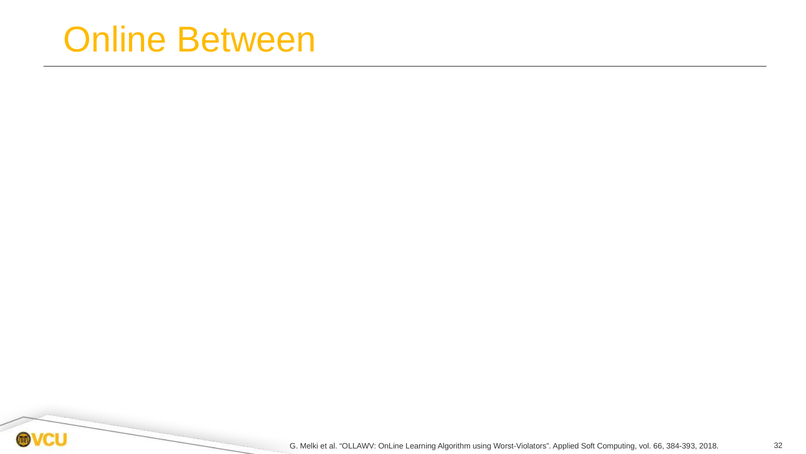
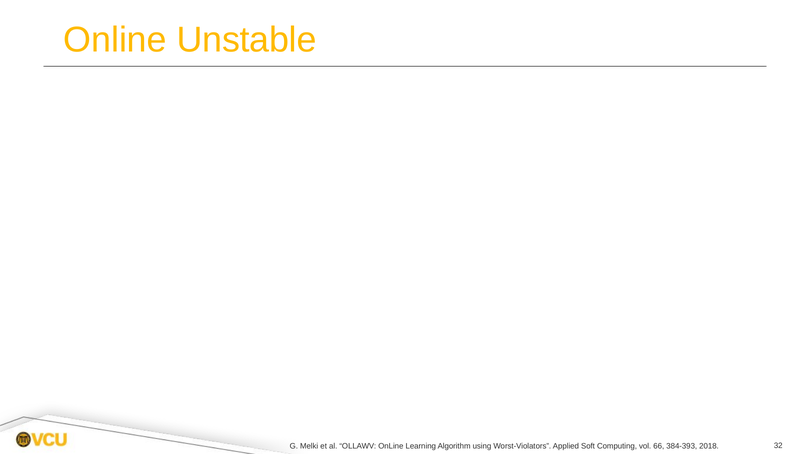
Between: Between -> Unstable (247, 40)
